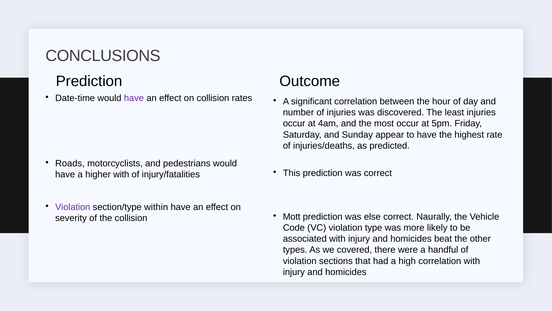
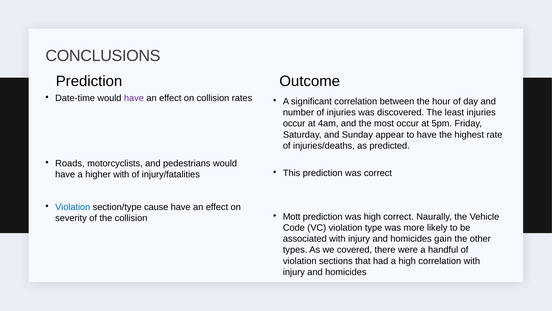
Violation colour: purple -> blue (73, 207)
within: within -> cause (156, 207)
was else: else -> high (372, 216)
beat: beat -> gain (443, 239)
